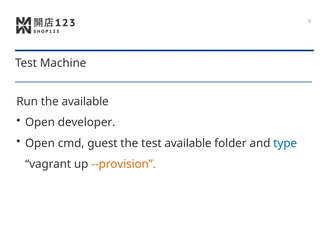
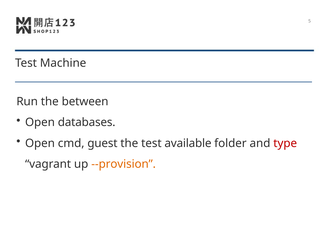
the available: available -> between (85, 101)
developer: developer -> databases (87, 122)
type colour: blue -> red (285, 143)
